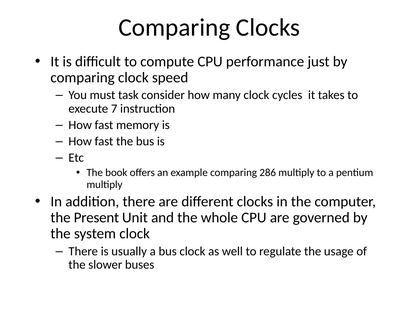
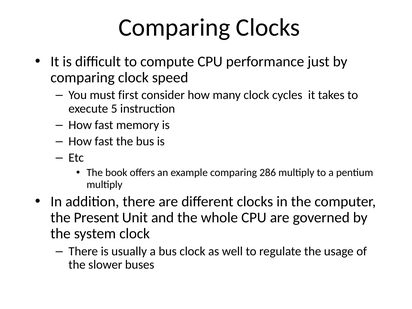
task: task -> first (128, 95)
7: 7 -> 5 (114, 109)
